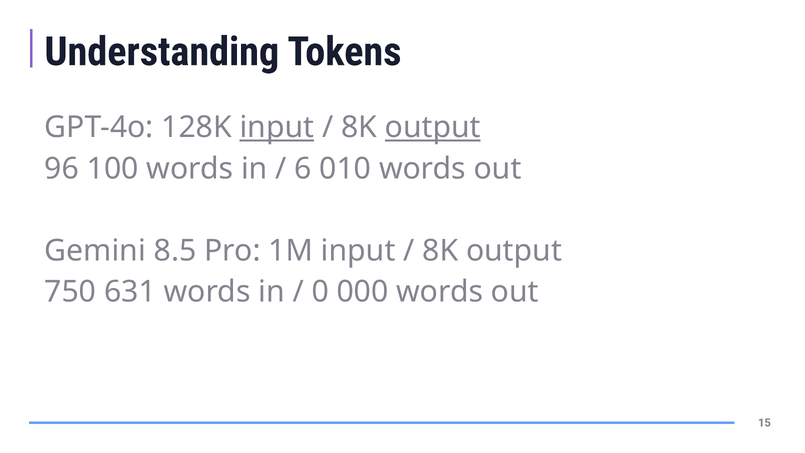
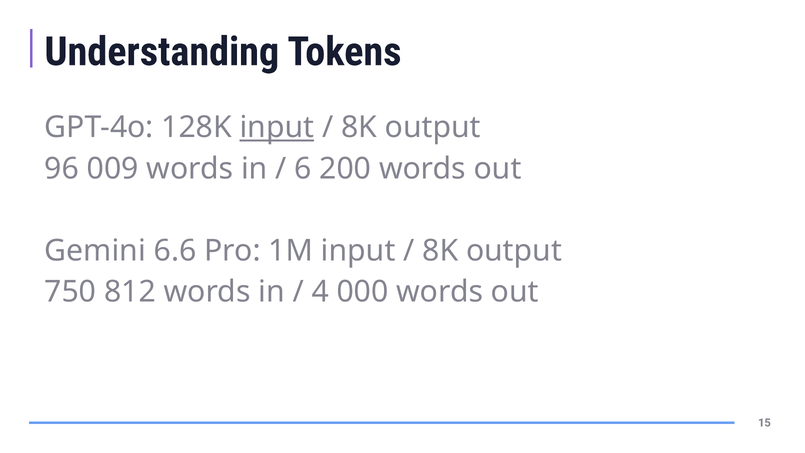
output underline: present -> none (433, 127)
100: 100 -> 009 (113, 168)
010: 010 -> 200 (345, 168)
8.5: 8.5 -> 6.6 (175, 250)
631: 631 -> 812 (130, 291)
0: 0 -> 4 (320, 291)
